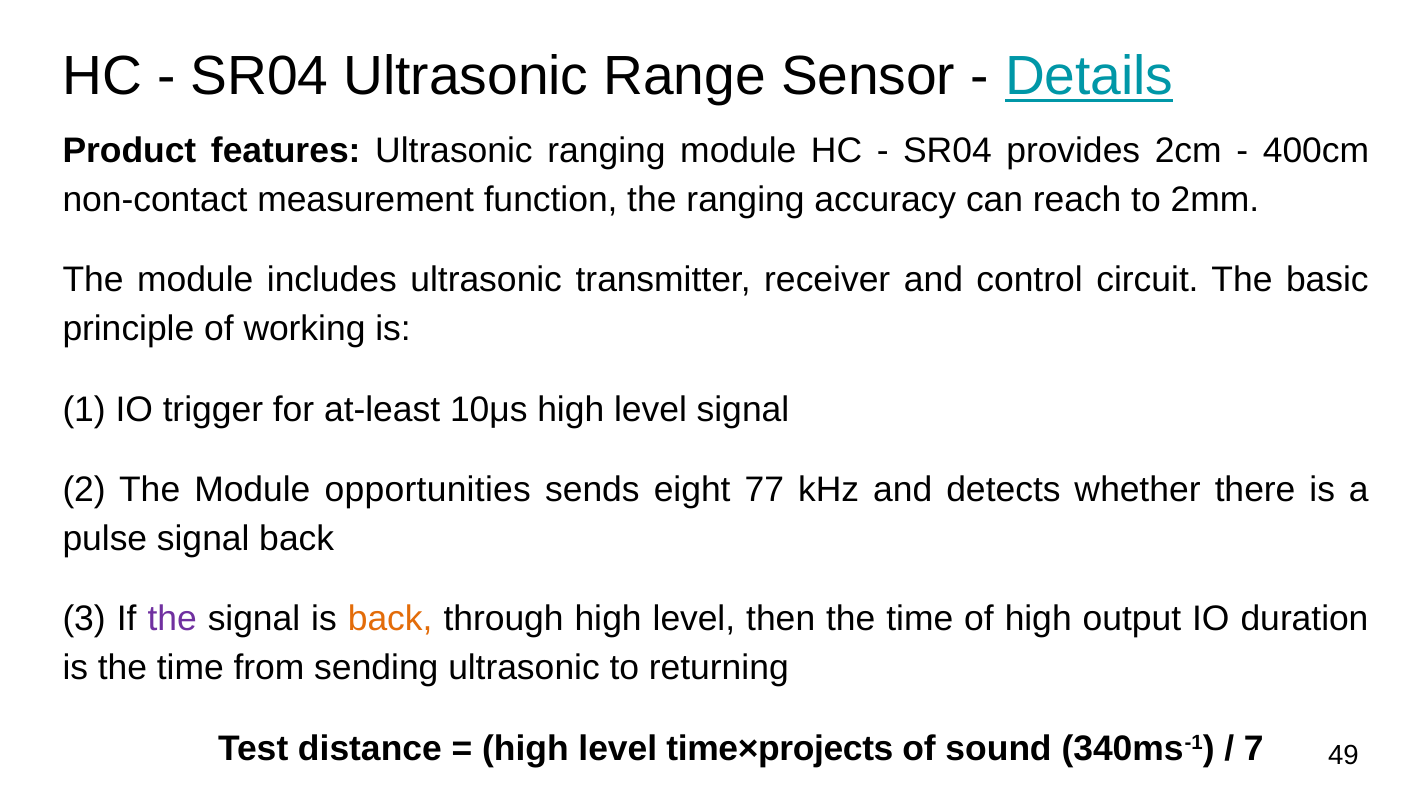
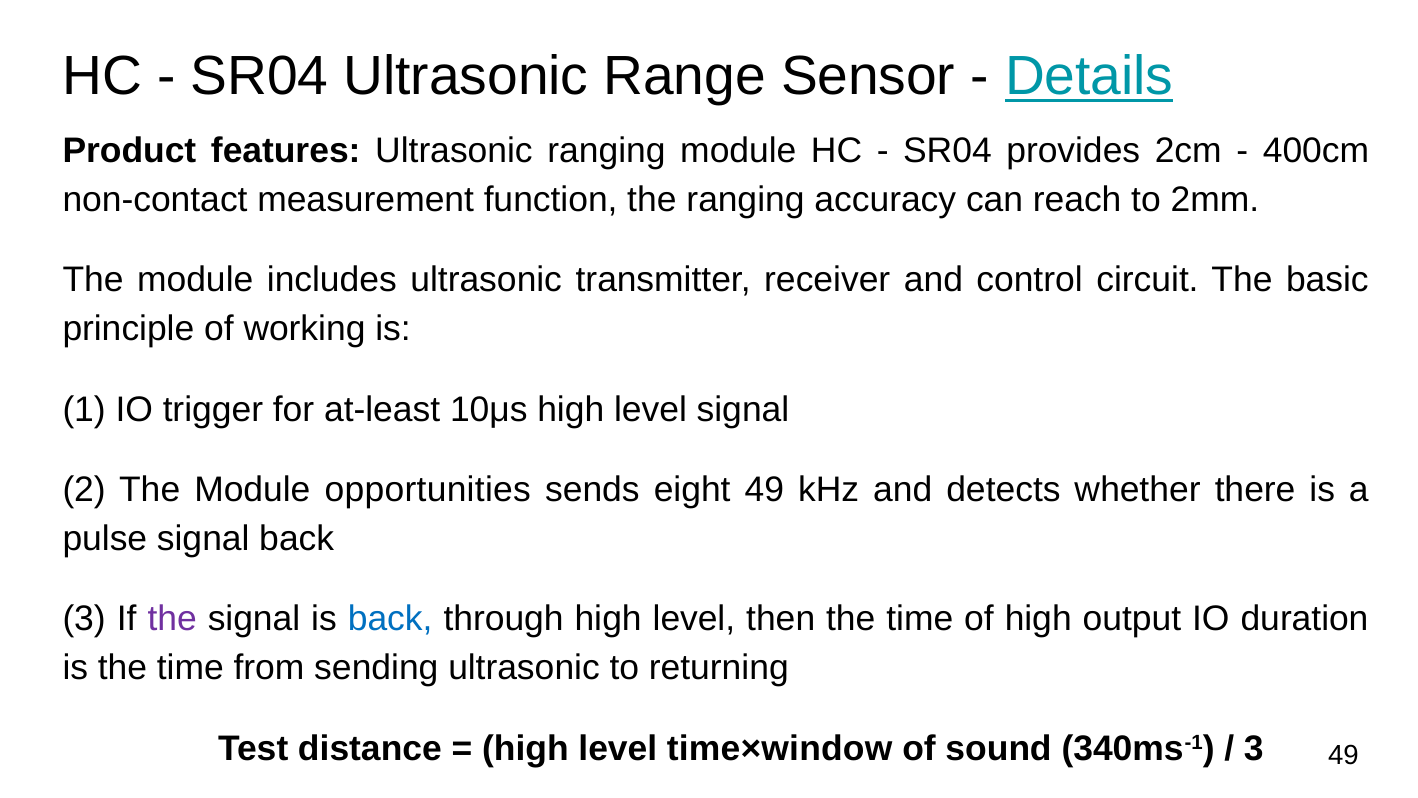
eight 77: 77 -> 49 (764, 490)
back colour: orange -> blue (390, 619)
time×projects: time×projects -> time×window (780, 748)
7: 7 -> 3 (1254, 748)
